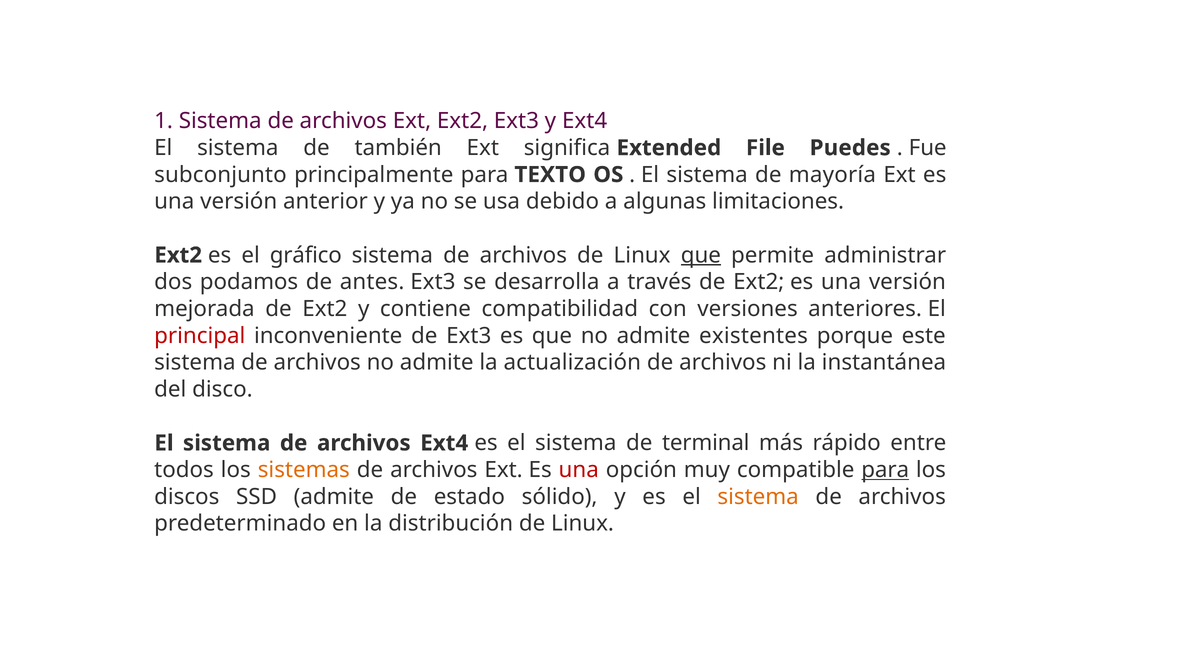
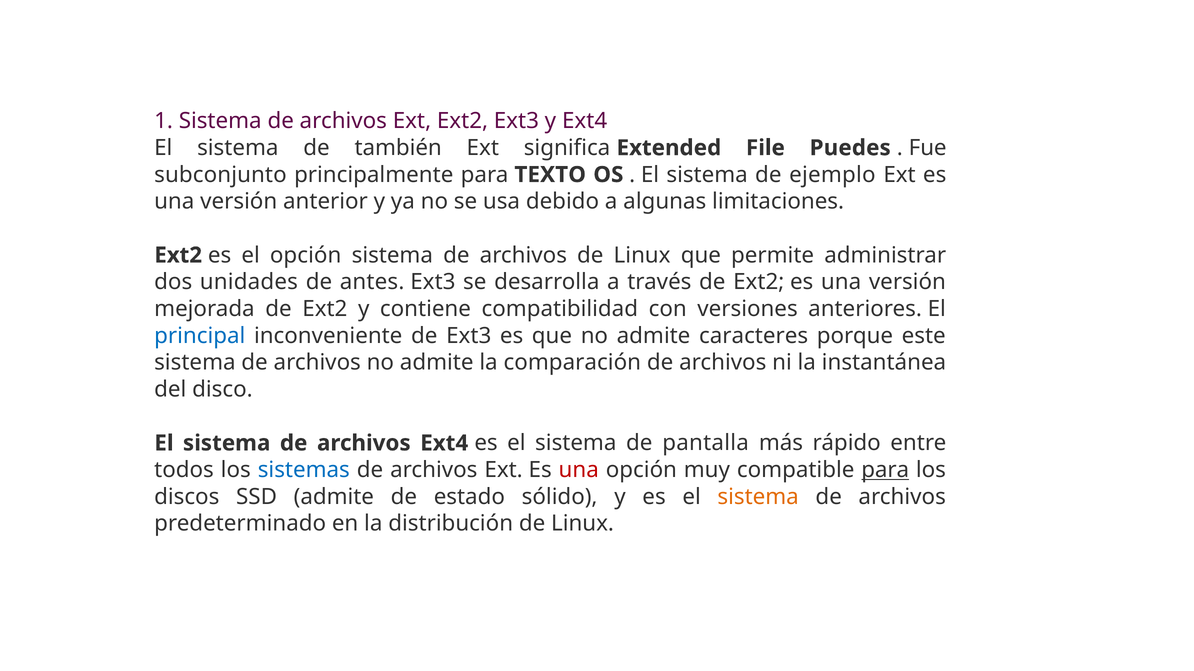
mayoría: mayoría -> ejemplo (832, 175)
el gráfico: gráfico -> opción (306, 255)
que underline: present -> none (701, 255)
podamos: podamos -> unidades (249, 282)
principal colour: red -> blue (200, 336)
existentes: existentes -> caracteres (754, 336)
actualización: actualización -> comparación (572, 363)
terminal: terminal -> pantalla (706, 443)
sistemas colour: orange -> blue (304, 470)
